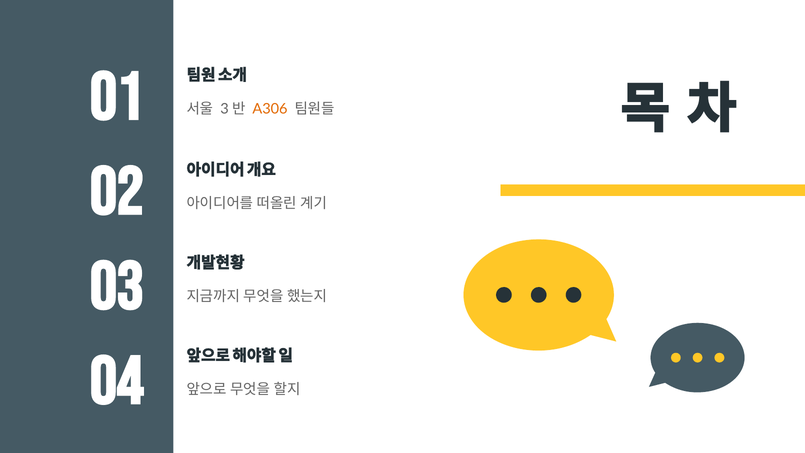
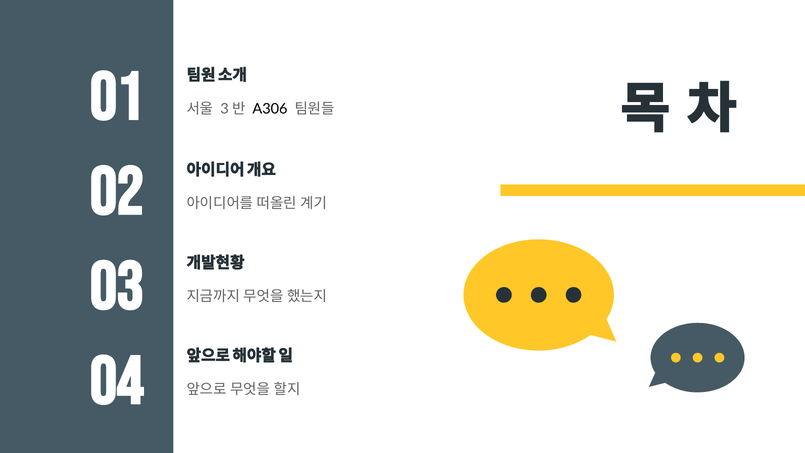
A306 colour: orange -> black (270, 109)
